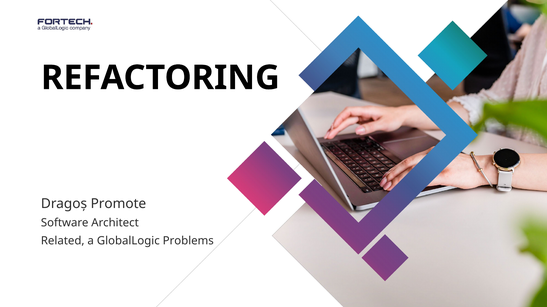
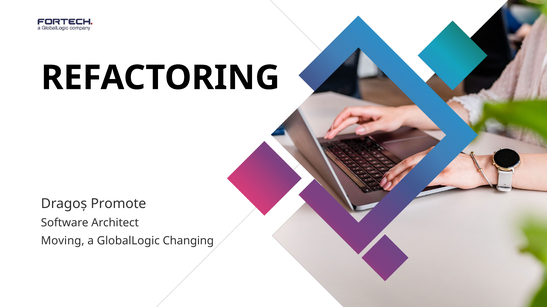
Related: Related -> Moving (63, 241)
Problems: Problems -> Changing (188, 241)
